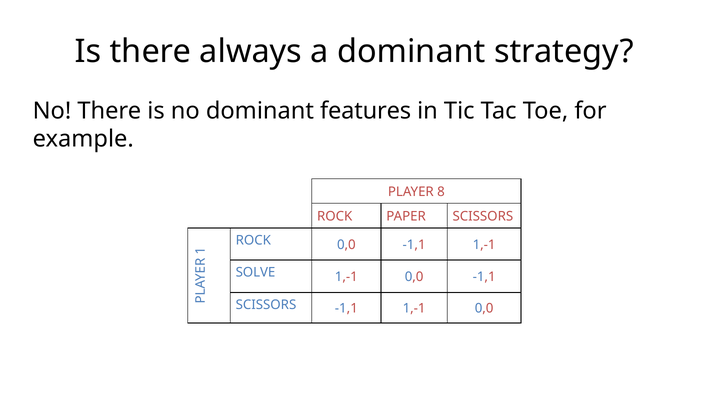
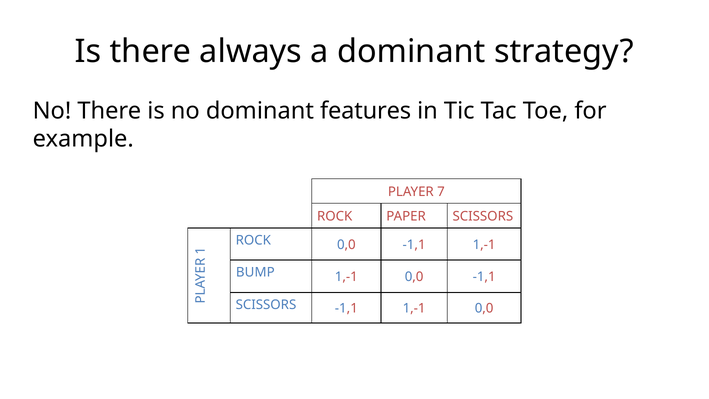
8: 8 -> 7 (441, 192)
SOLVE: SOLVE -> BUMP (255, 272)
